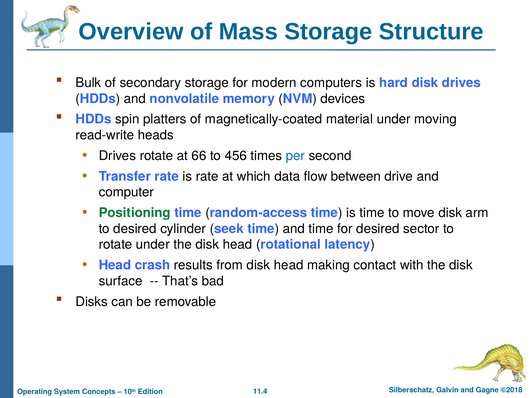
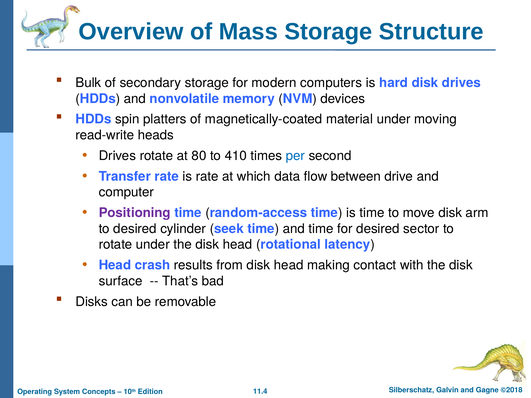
66: 66 -> 80 (199, 156)
456: 456 -> 410 (236, 156)
Positioning colour: green -> purple (135, 213)
